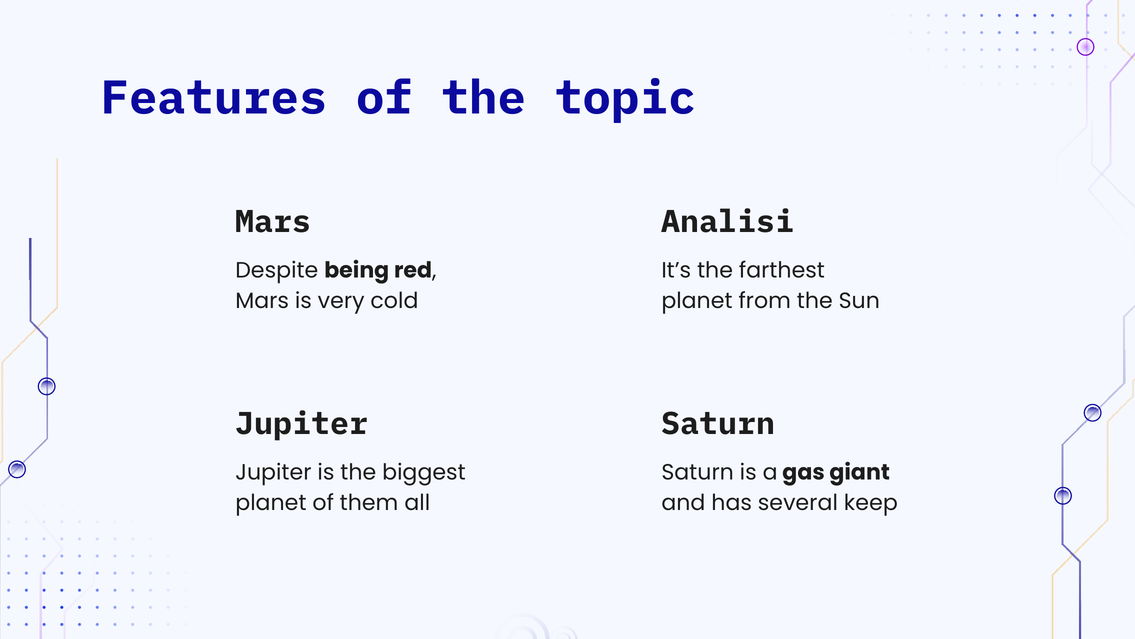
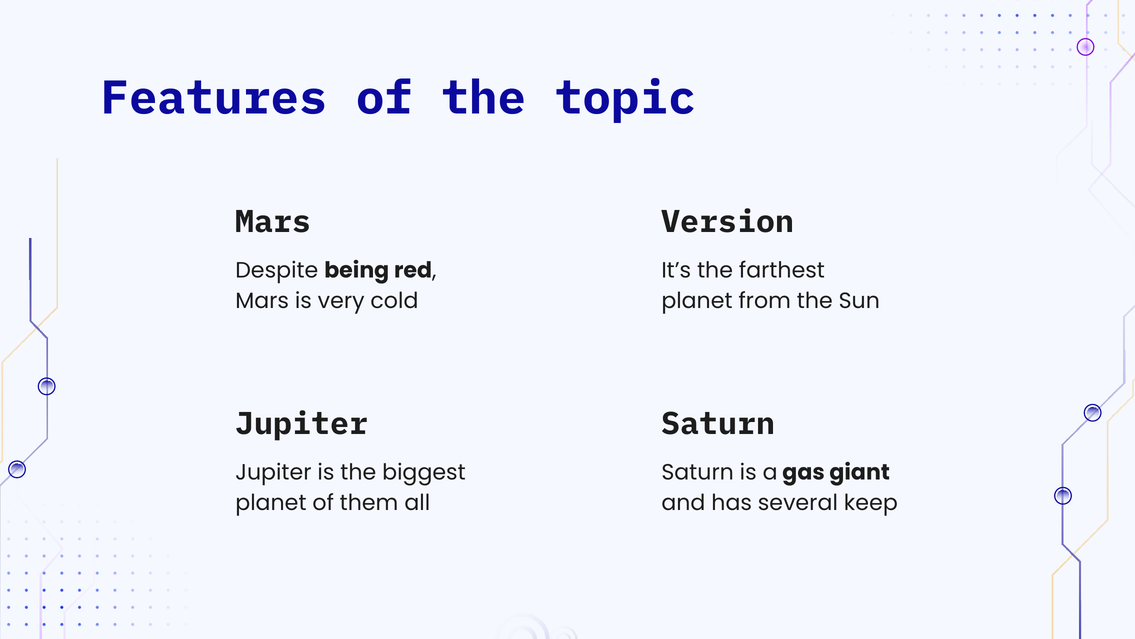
Analisi: Analisi -> Version (728, 222)
